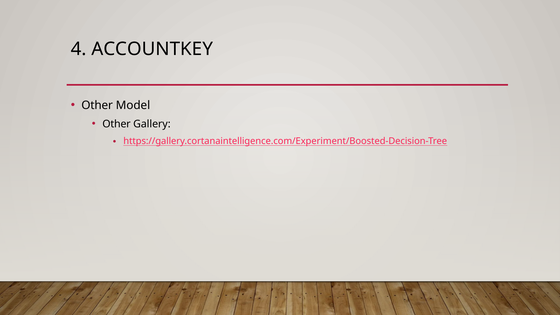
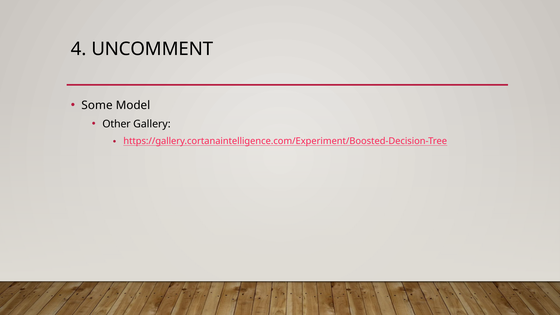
ACCOUNTKEY: ACCOUNTKEY -> UNCOMMENT (152, 49)
Other: Other -> Some (97, 105)
